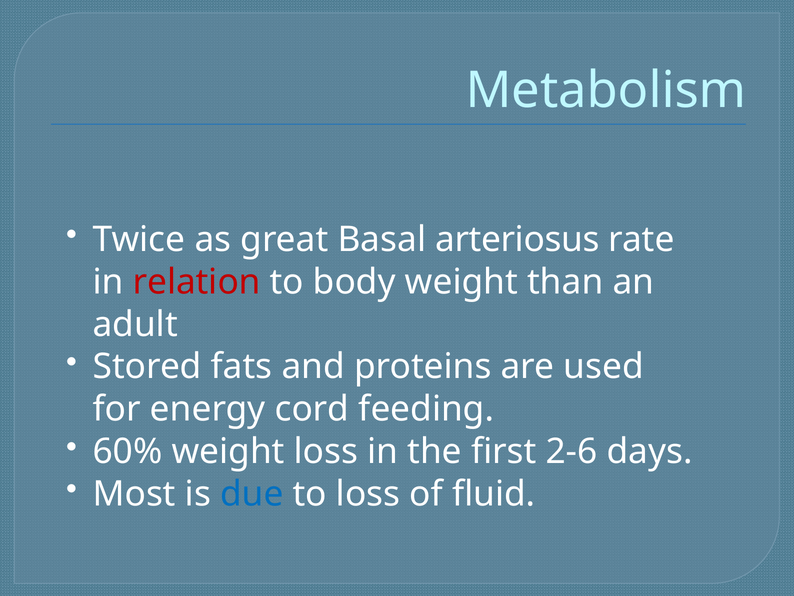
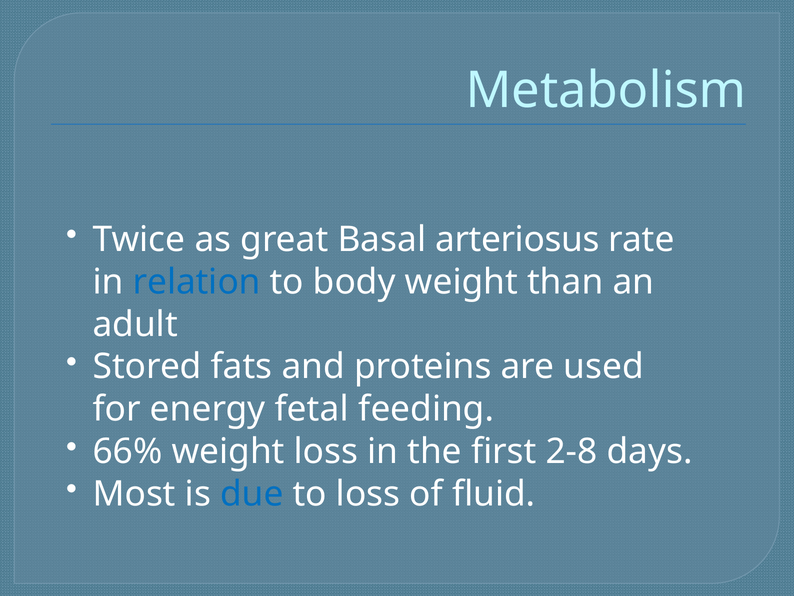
relation colour: red -> blue (197, 282)
cord: cord -> fetal (312, 409)
60%: 60% -> 66% (128, 451)
2-6: 2-6 -> 2-8 (572, 451)
